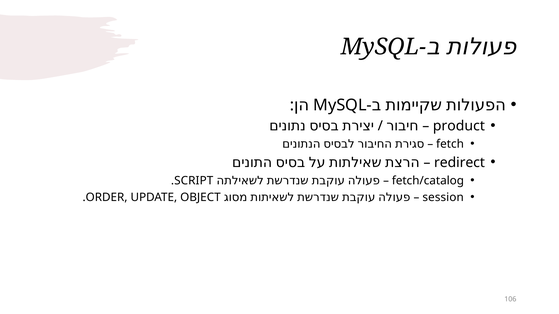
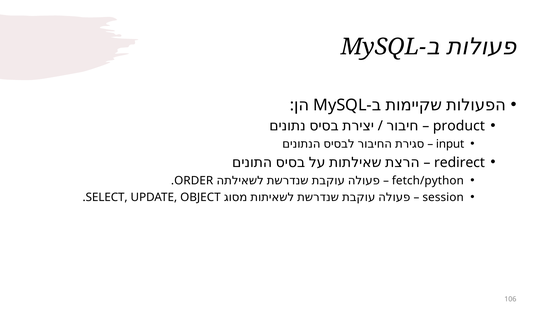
fetch: fetch -> input (450, 144)
SCRIPT: SCRIPT -> ORDER (194, 181)
fetch/catalog: fetch/catalog -> fetch/python (428, 181)
ORDER: ORDER -> SELECT (107, 198)
